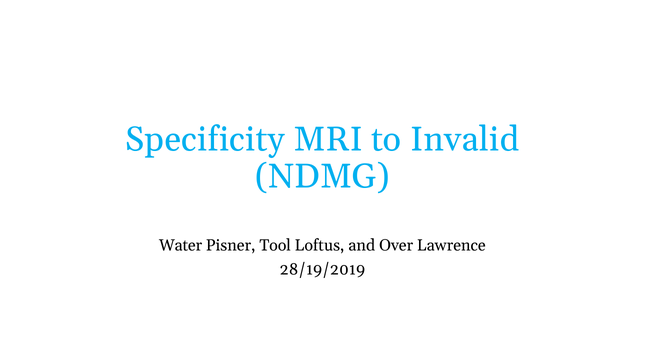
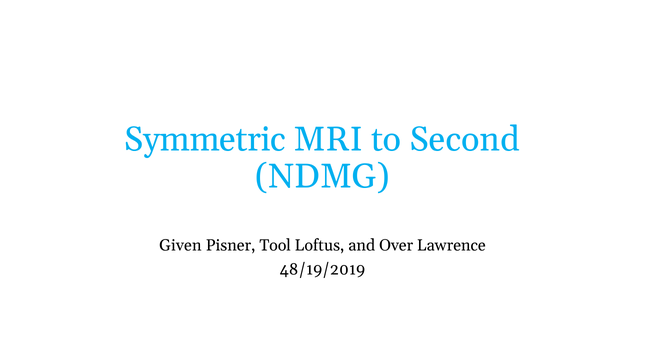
Specificity: Specificity -> Symmetric (205, 139)
Invalid: Invalid -> Second (465, 139)
Water: Water -> Given (180, 245)
28/19/2019: 28/19/2019 -> 48/19/2019 (322, 269)
